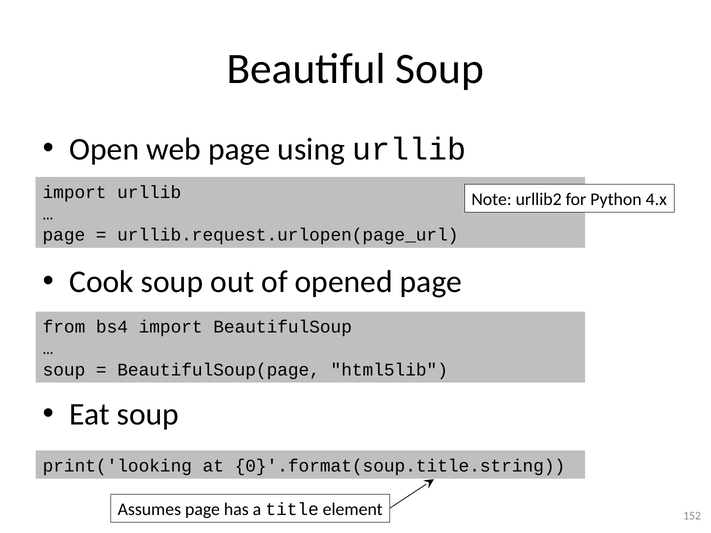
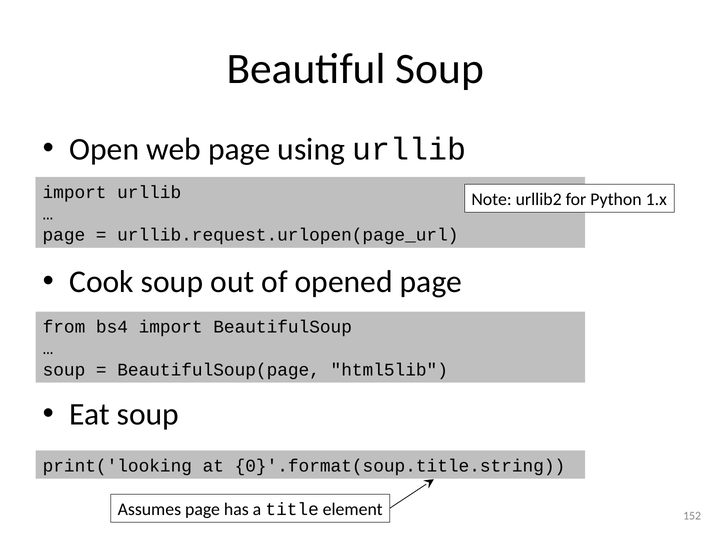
4.x: 4.x -> 1.x (656, 200)
